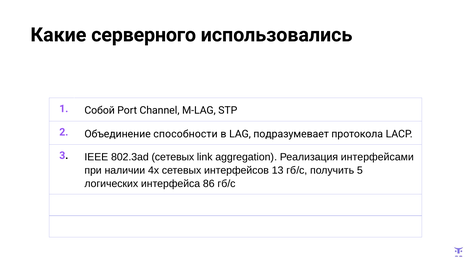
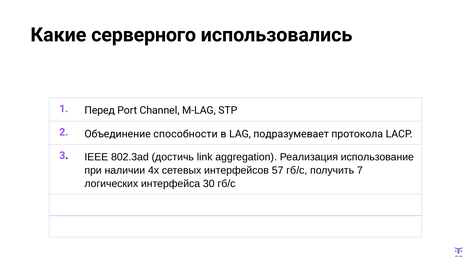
Собой: Собой -> Перед (100, 110)
802.3ad сетевых: сетевых -> достичь (173, 157)
интерфейсами: интерфейсами -> использование (377, 157)
13: 13 -> 57 (278, 170)
5: 5 -> 7 (360, 170)
86: 86 -> 30 (209, 184)
